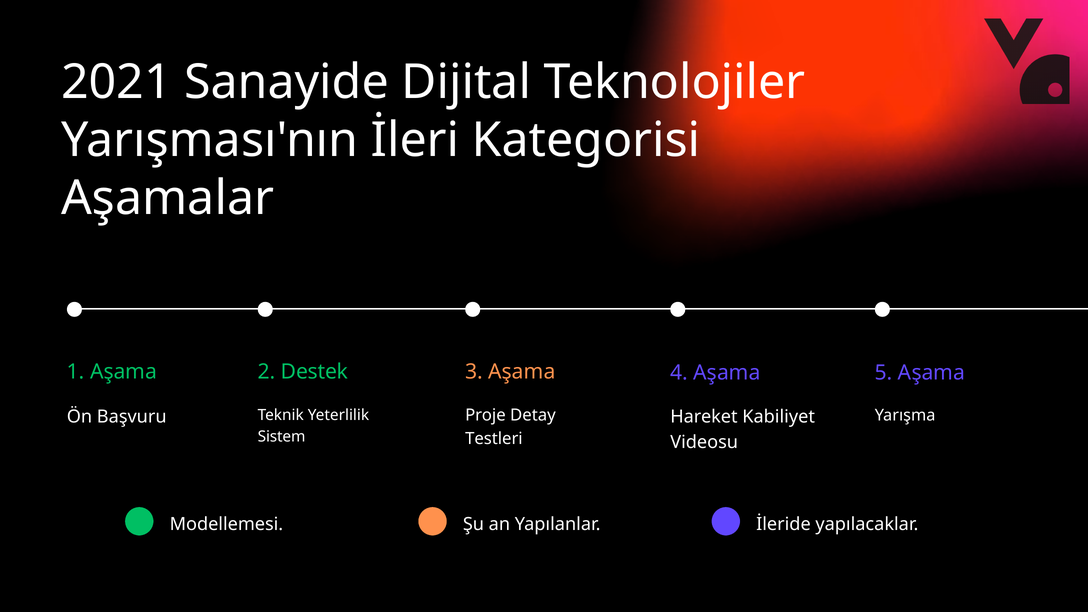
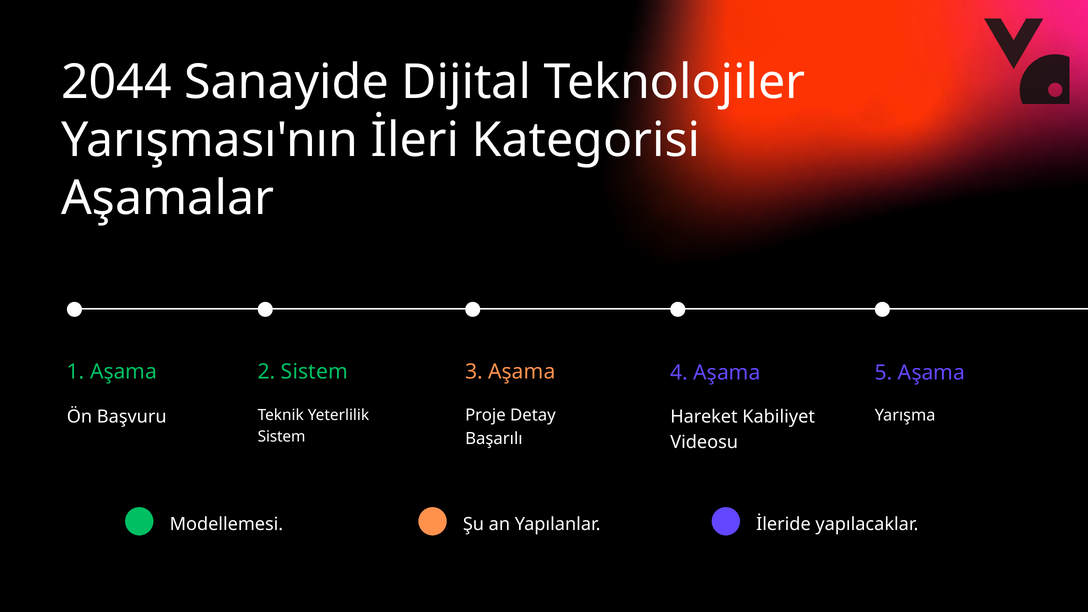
2021: 2021 -> 2044 (116, 82)
2 Destek: Destek -> Sistem (314, 372)
Testleri: Testleri -> Başarılı (494, 439)
